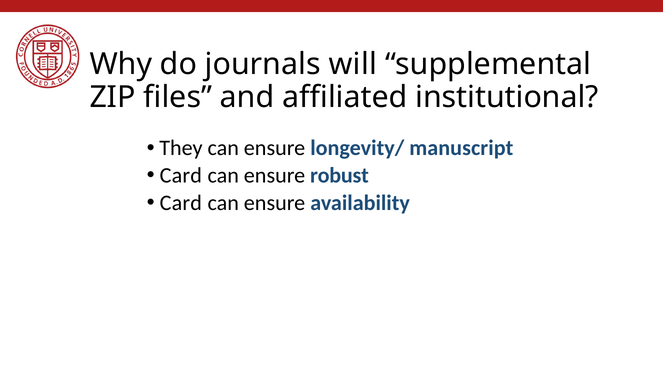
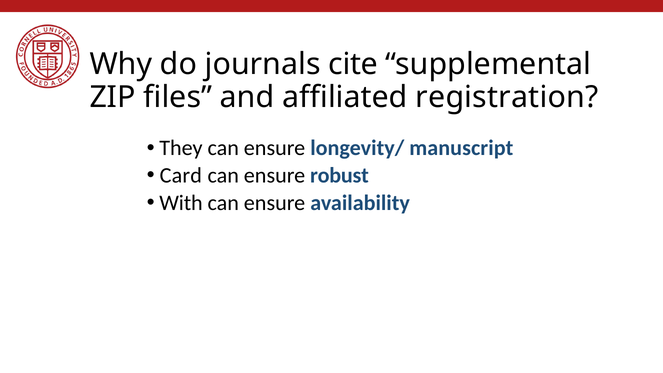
will: will -> cite (353, 64)
institutional: institutional -> registration (507, 97)
Card: Card -> With (181, 203)
